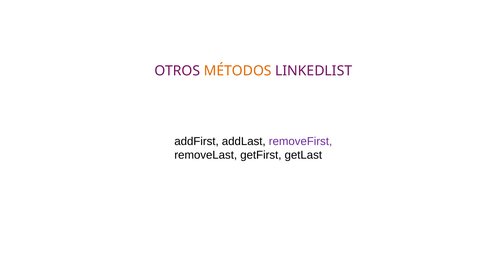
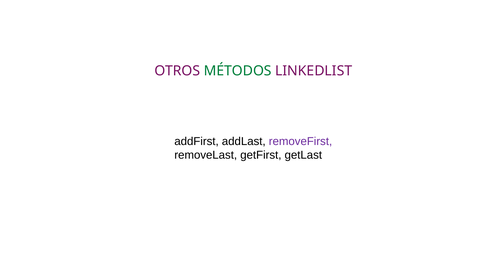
MÉTODOS colour: orange -> green (238, 71)
